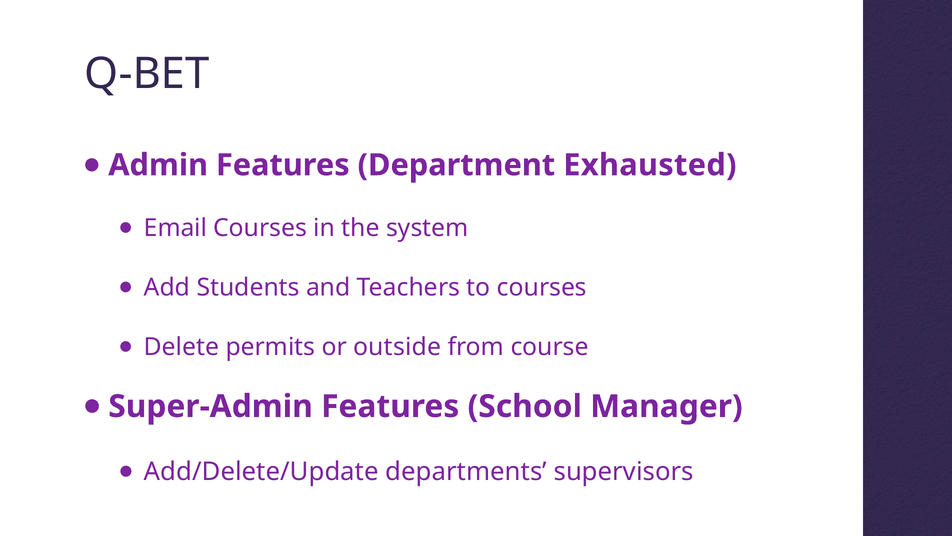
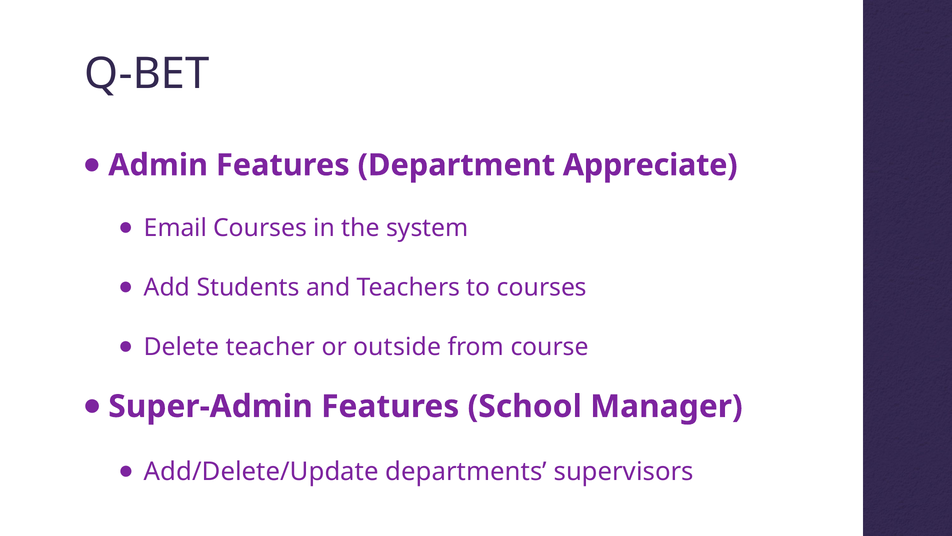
Exhausted: Exhausted -> Appreciate (650, 165)
permits: permits -> teacher (270, 347)
